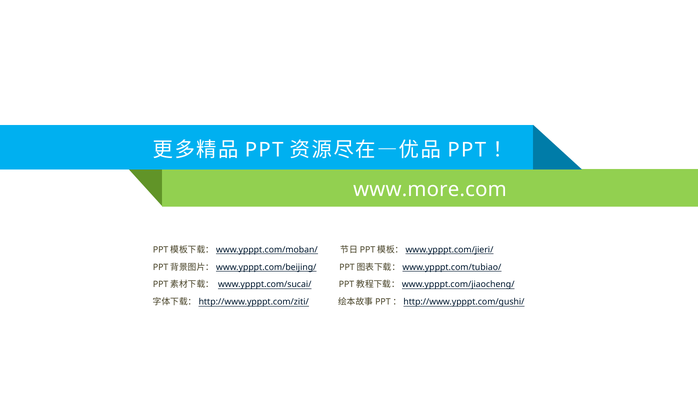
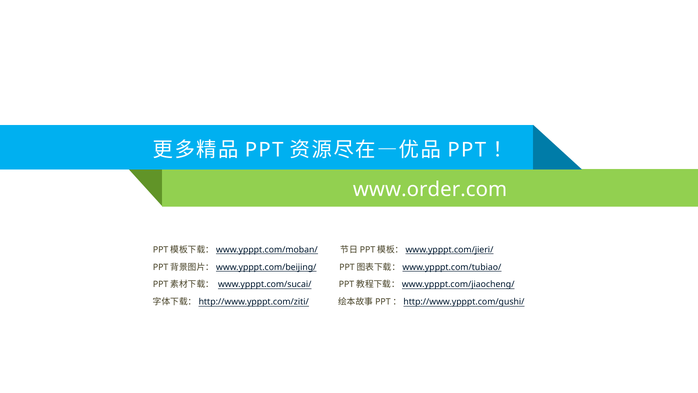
www.more.com: www.more.com -> www.order.com (430, 189)
